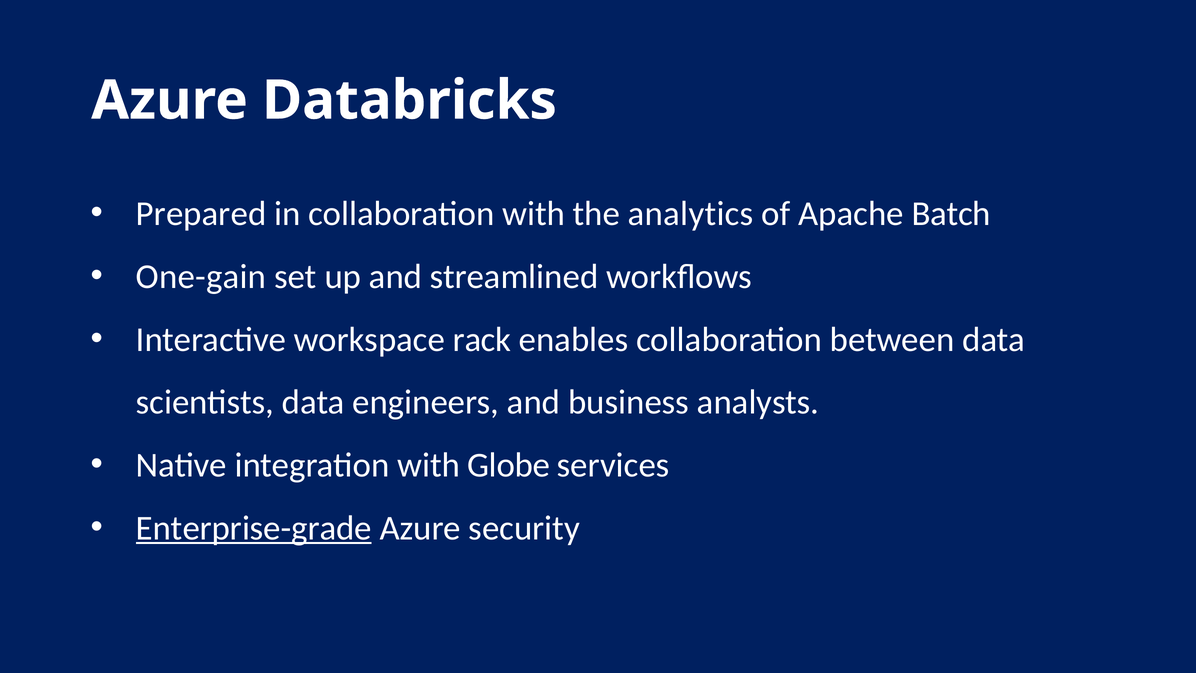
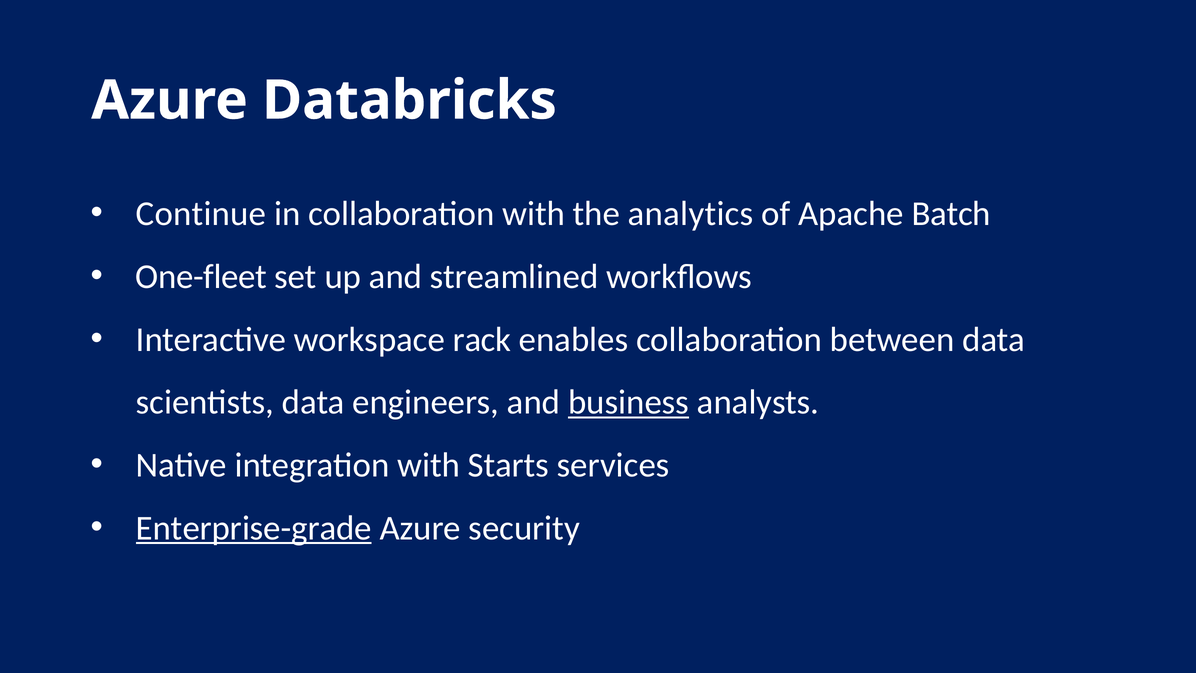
Prepared: Prepared -> Continue (201, 214)
One-gain: One-gain -> One-fleet (201, 277)
business underline: none -> present (629, 402)
Globe: Globe -> Starts (508, 465)
